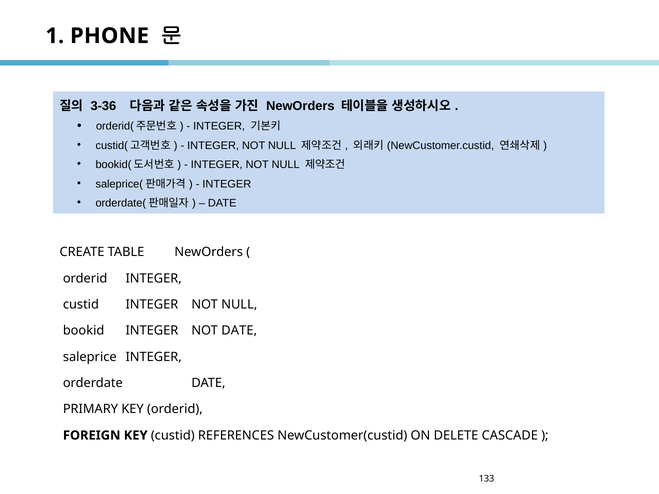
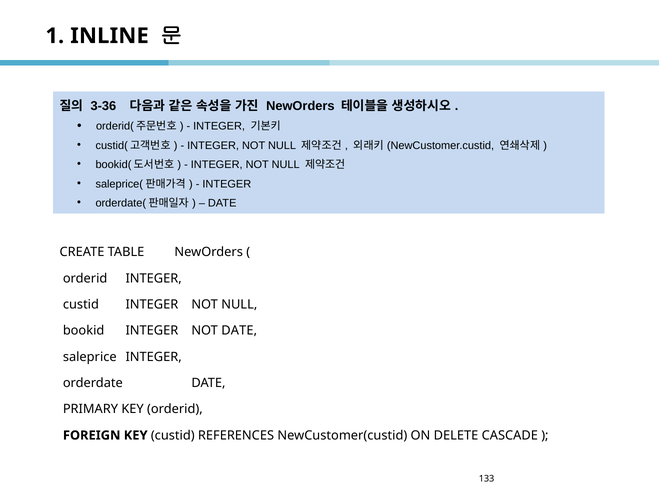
PHONE: PHONE -> INLINE (110, 36)
